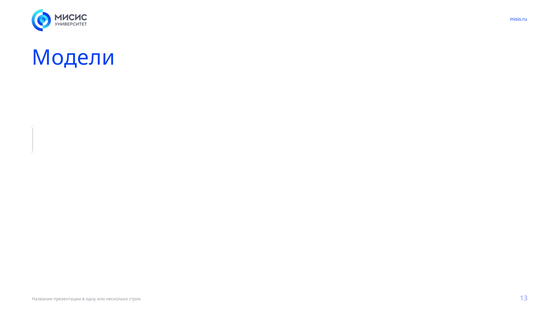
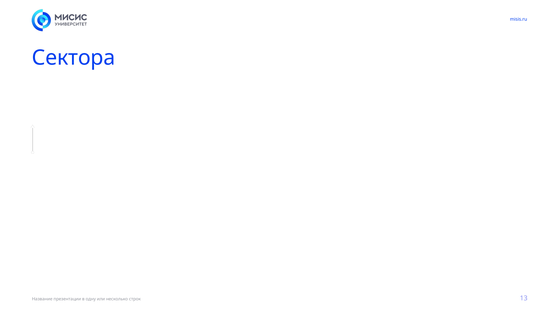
Модели: Модели -> Сектора (74, 58)
